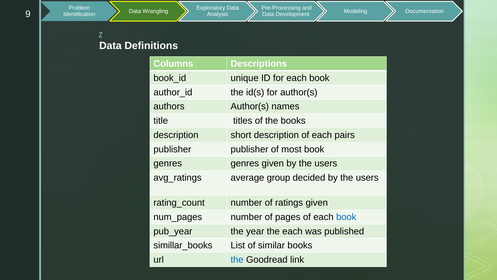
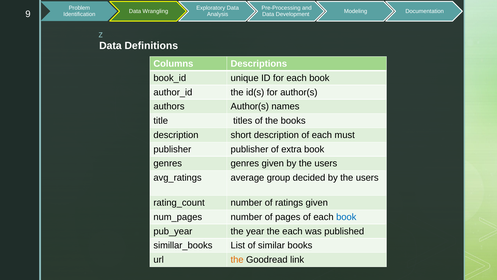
pairs: pairs -> must (345, 135)
most: most -> extra (291, 149)
the colour: blue -> orange (237, 259)
